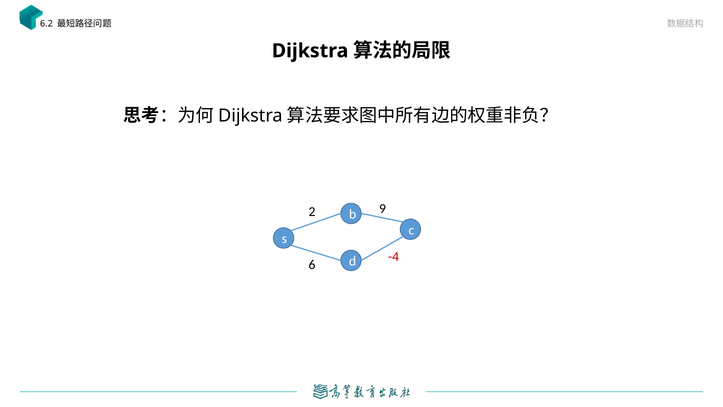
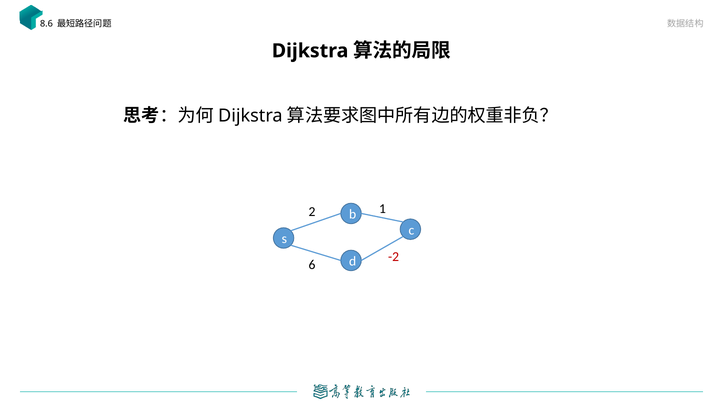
6.2: 6.2 -> 8.6 (46, 24)
9: 9 -> 1 (383, 209)
-4: -4 -> -2 (394, 257)
